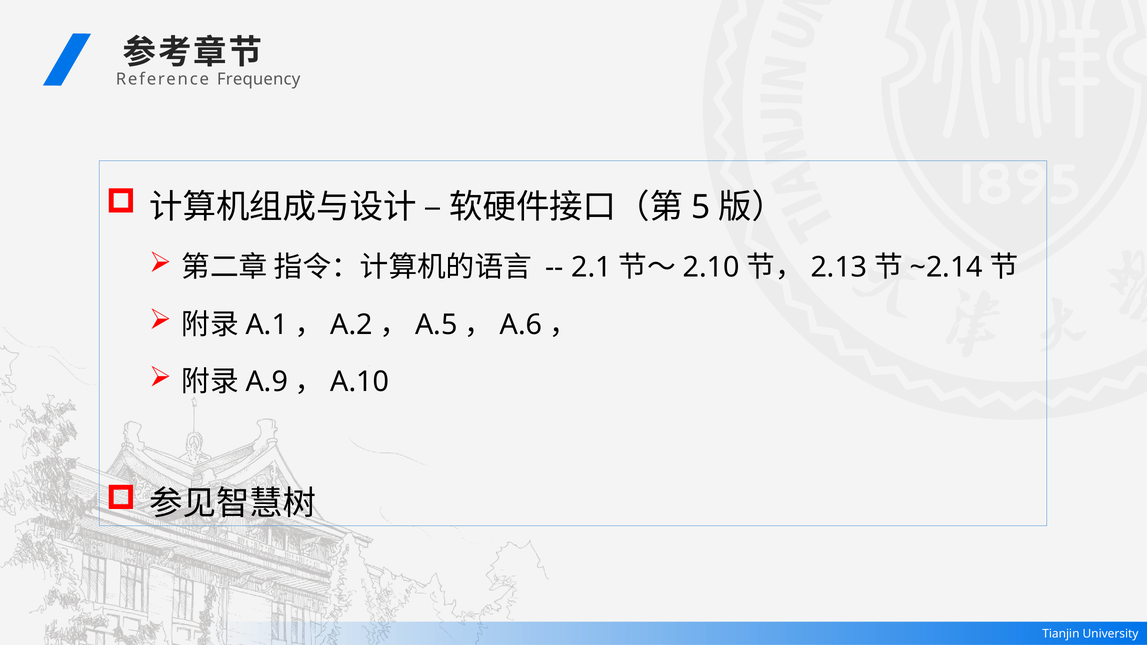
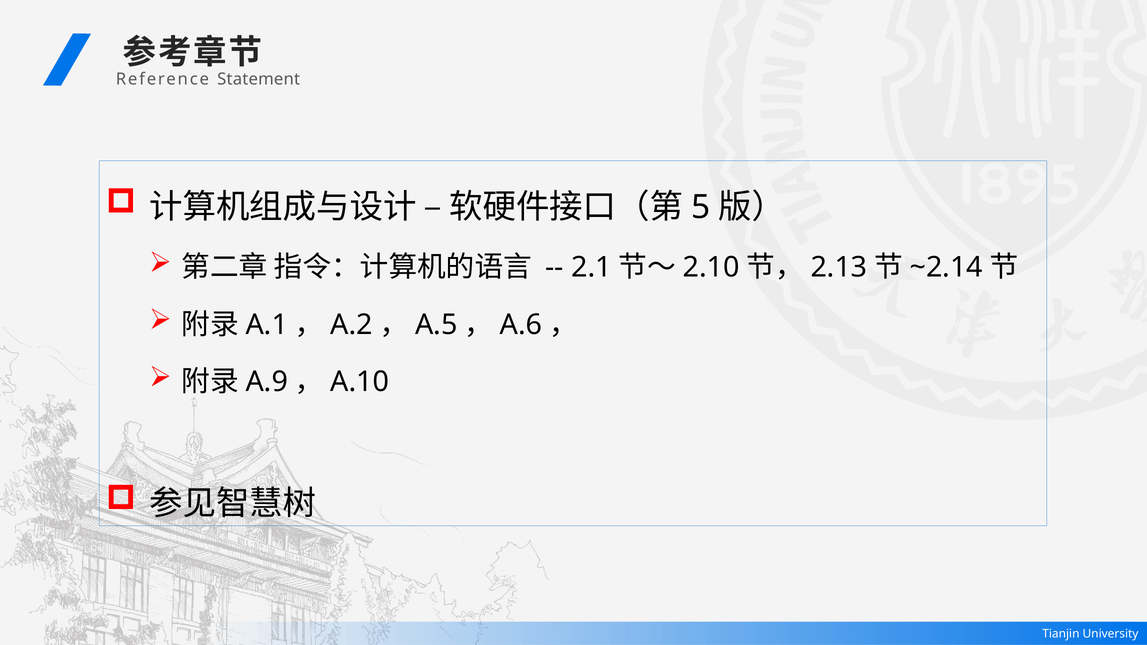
Frequency: Frequency -> Statement (259, 79)
